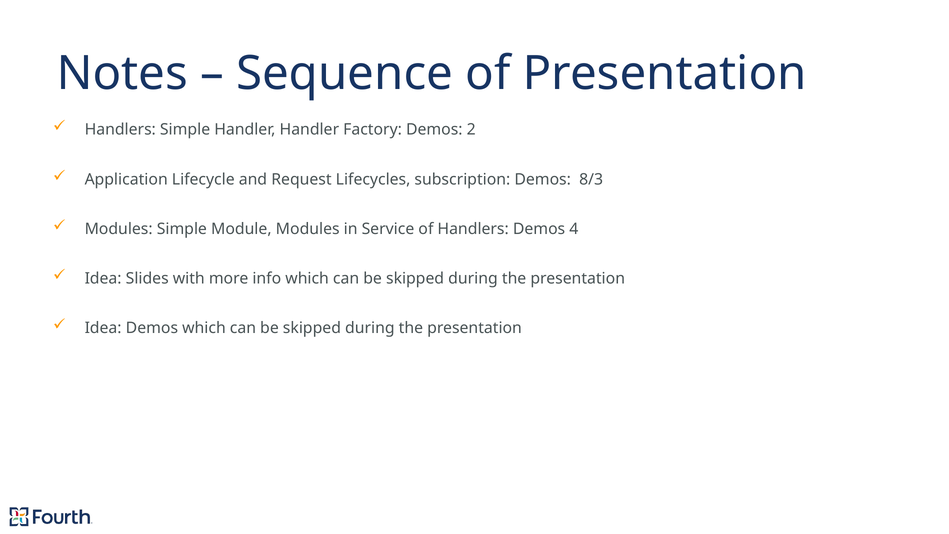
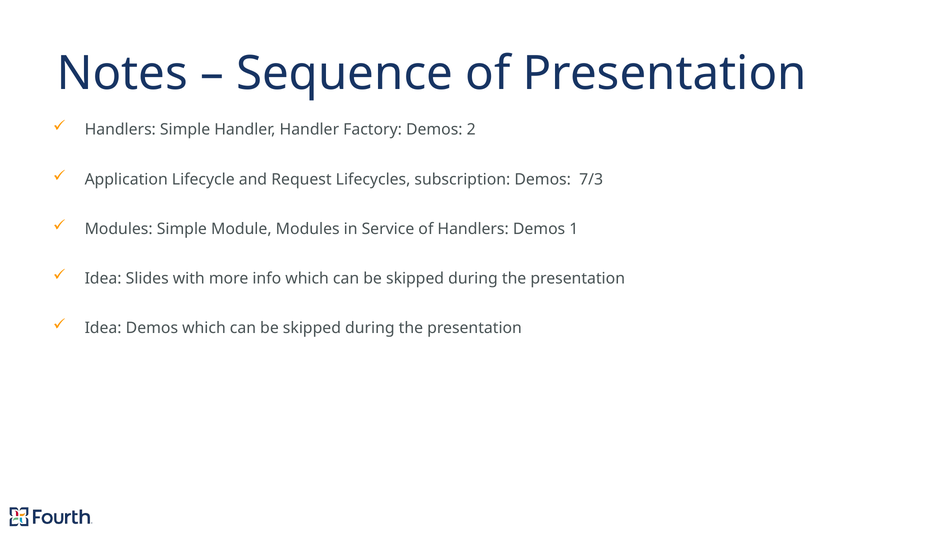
8/3: 8/3 -> 7/3 (591, 179)
4: 4 -> 1 (574, 229)
